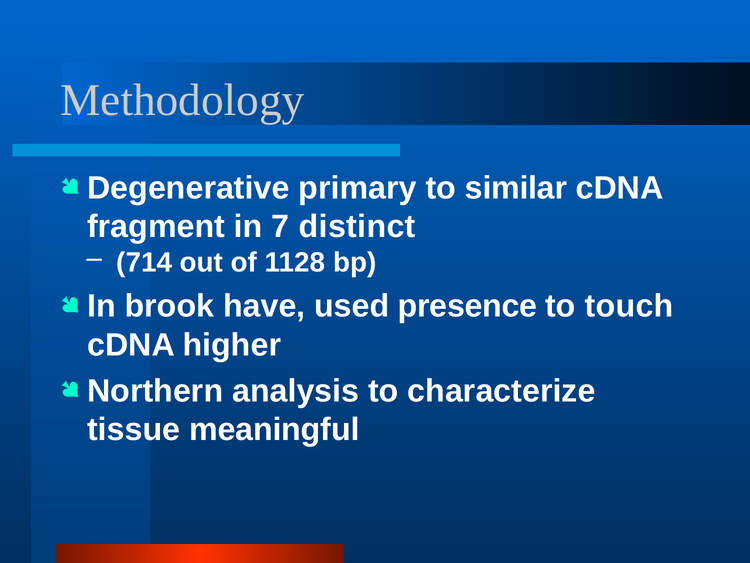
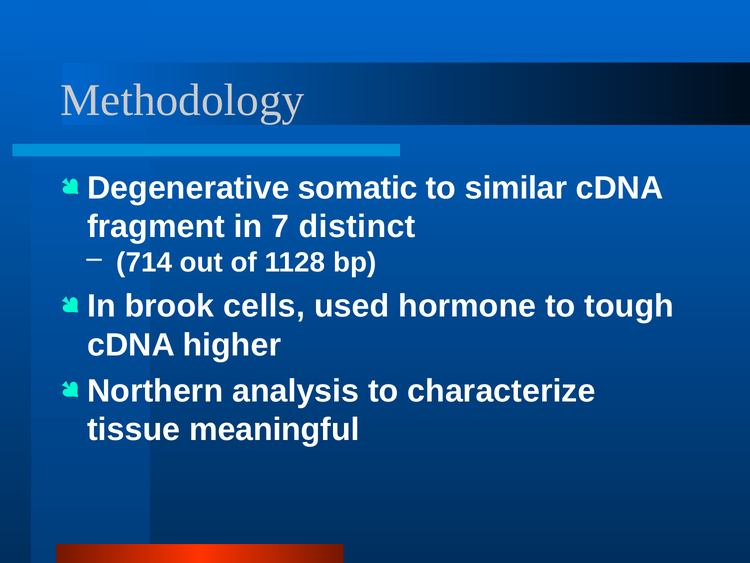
primary: primary -> somatic (358, 188)
have: have -> cells (264, 306)
presence: presence -> hormone (467, 306)
touch: touch -> tough (629, 306)
